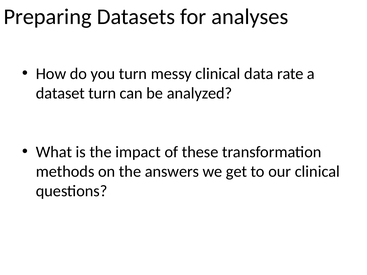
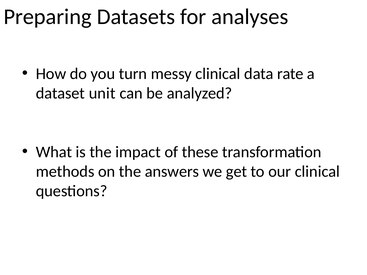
dataset turn: turn -> unit (102, 93)
